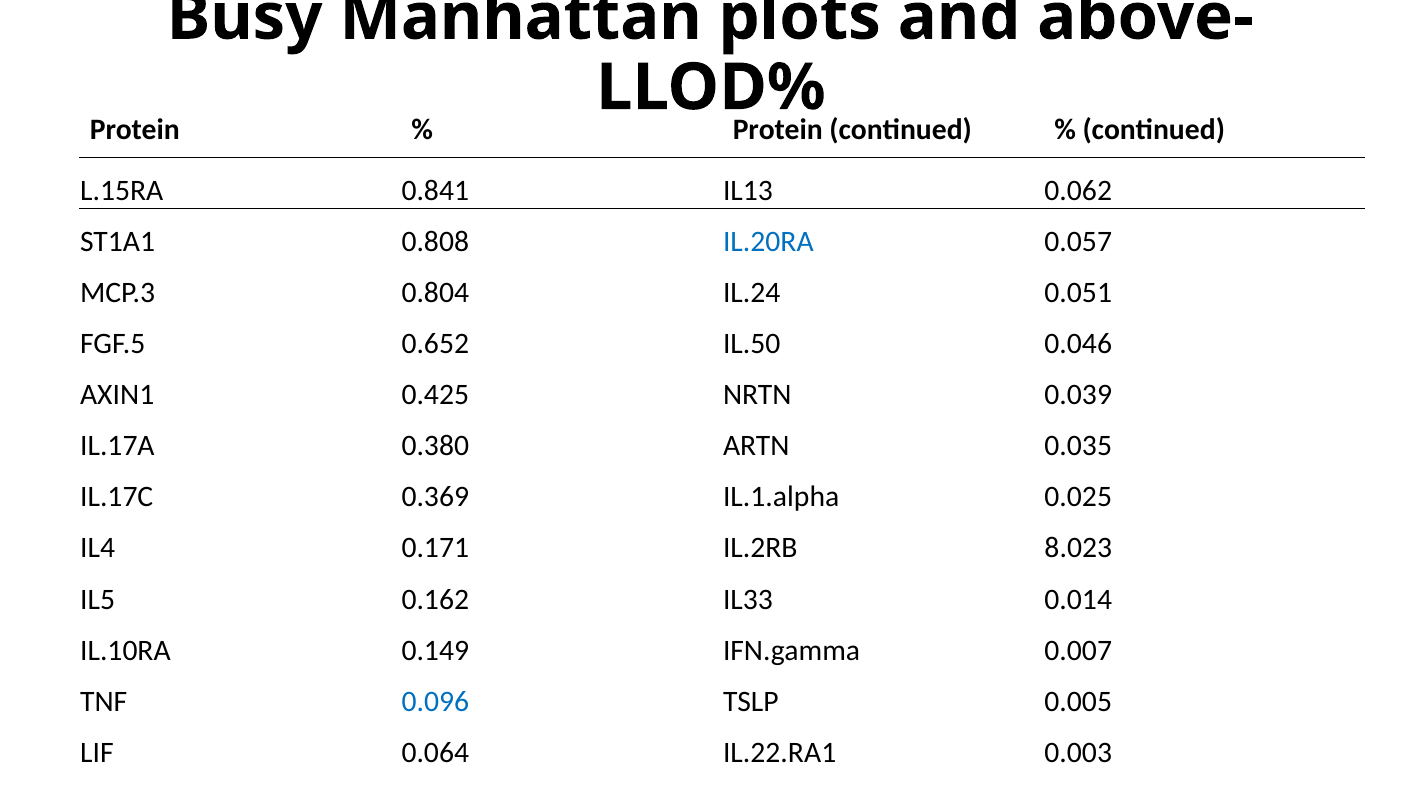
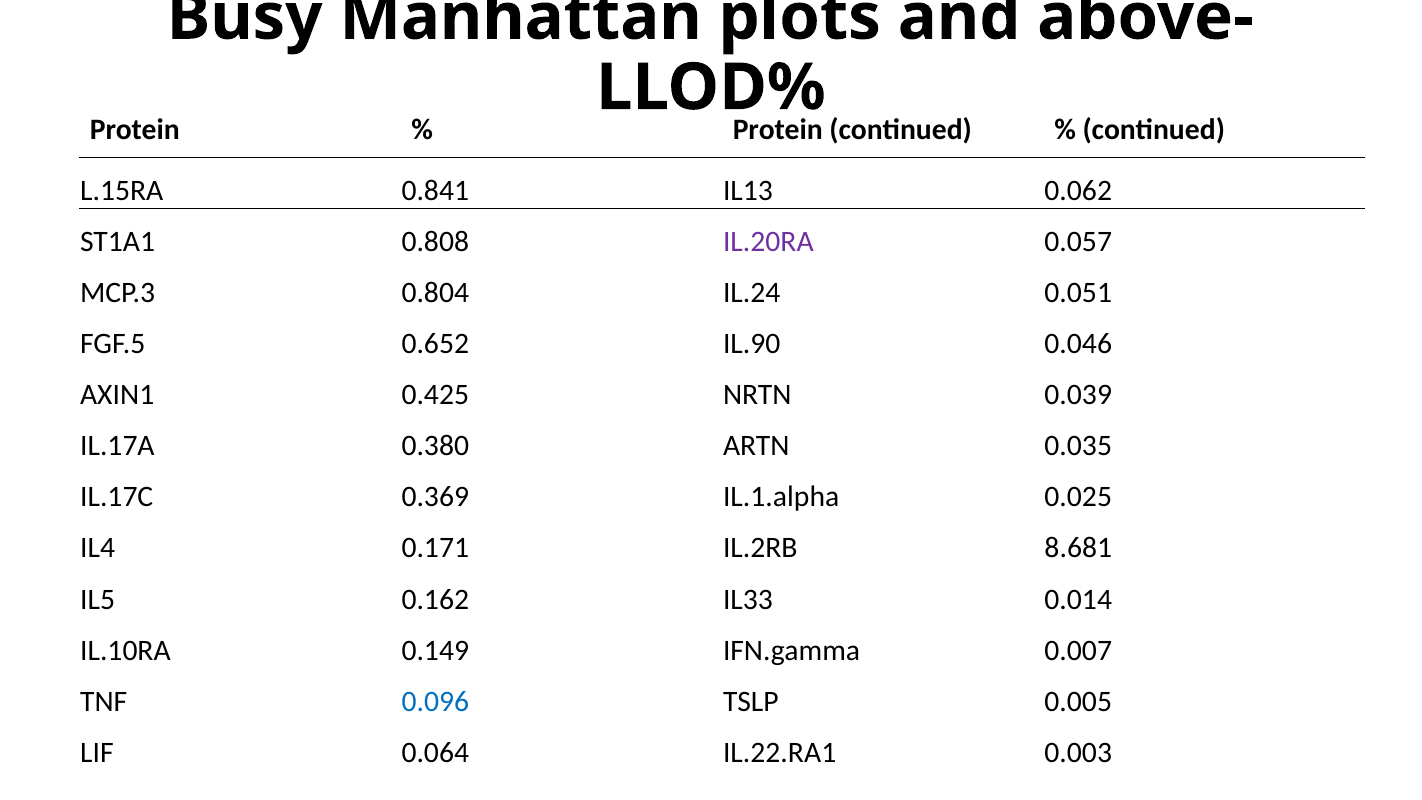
IL.20RA colour: blue -> purple (768, 242)
IL.50: IL.50 -> IL.90 (752, 344)
8.023: 8.023 -> 8.681 (1078, 548)
